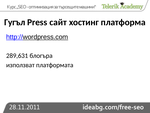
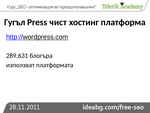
сайт: сайт -> чист (58, 22)
